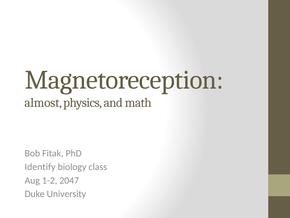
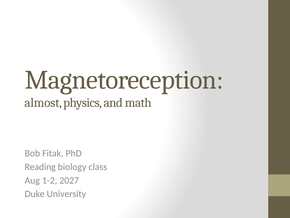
Identify: Identify -> Reading (40, 166)
2047: 2047 -> 2027 (69, 180)
